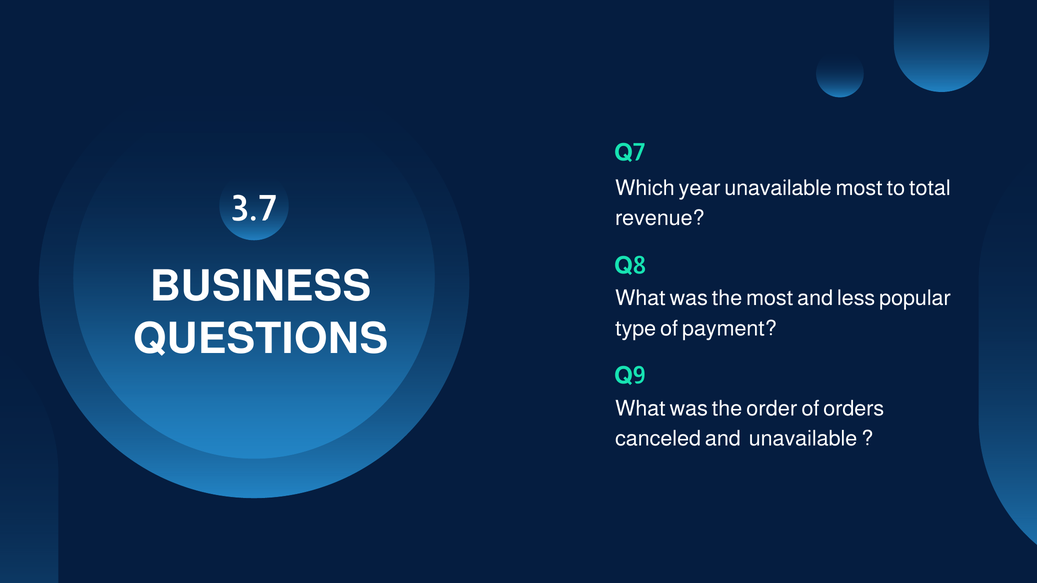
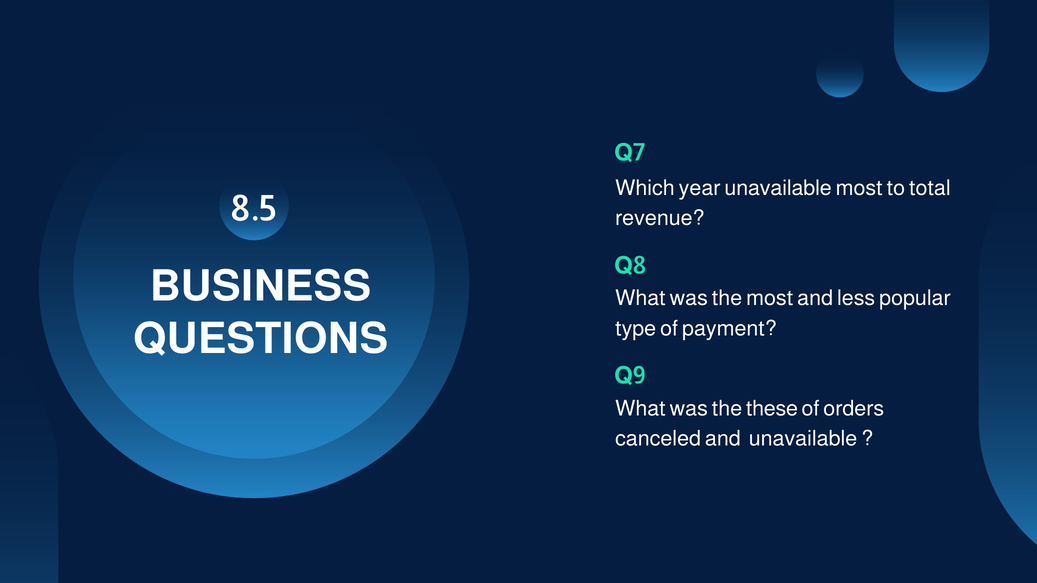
3.7: 3.7 -> 8.5 (254, 209)
order: order -> these (772, 409)
